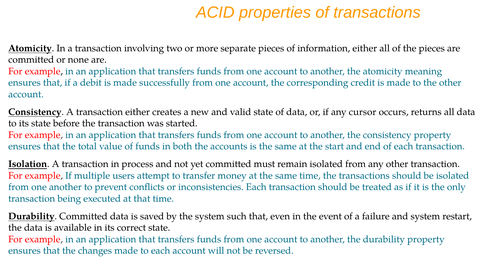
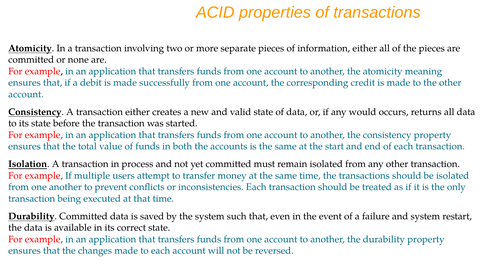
cursor: cursor -> would (363, 112)
